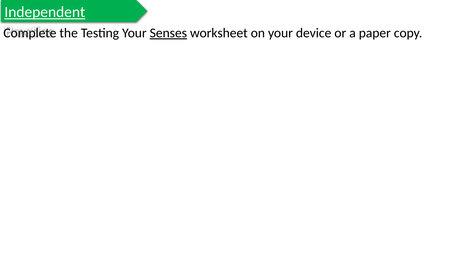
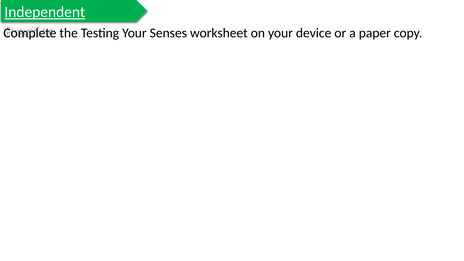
Senses underline: present -> none (168, 33)
